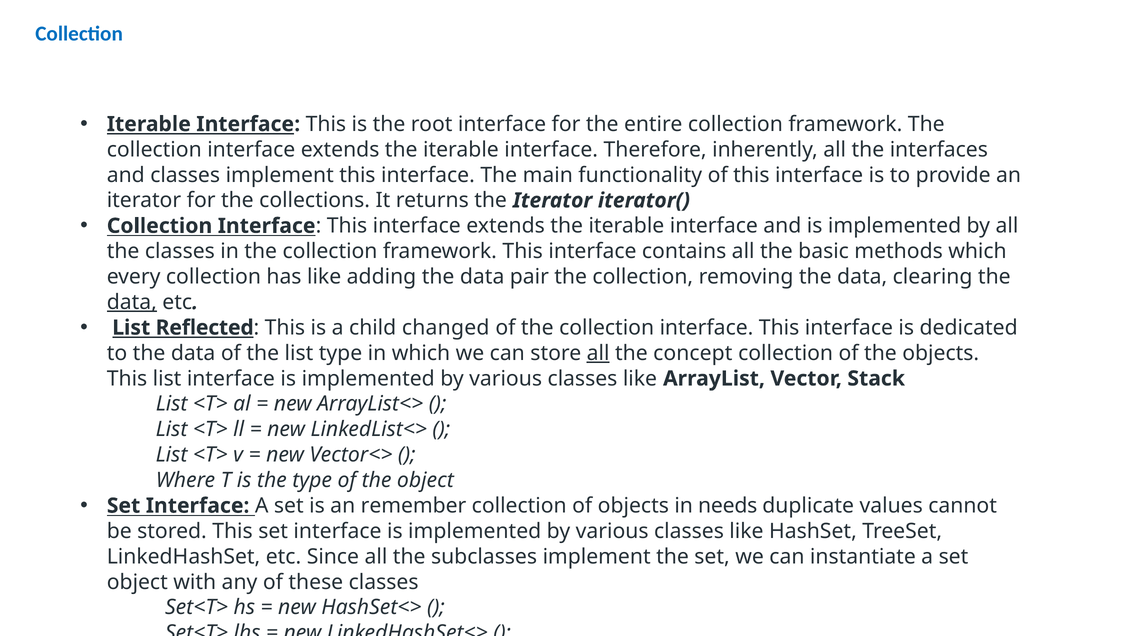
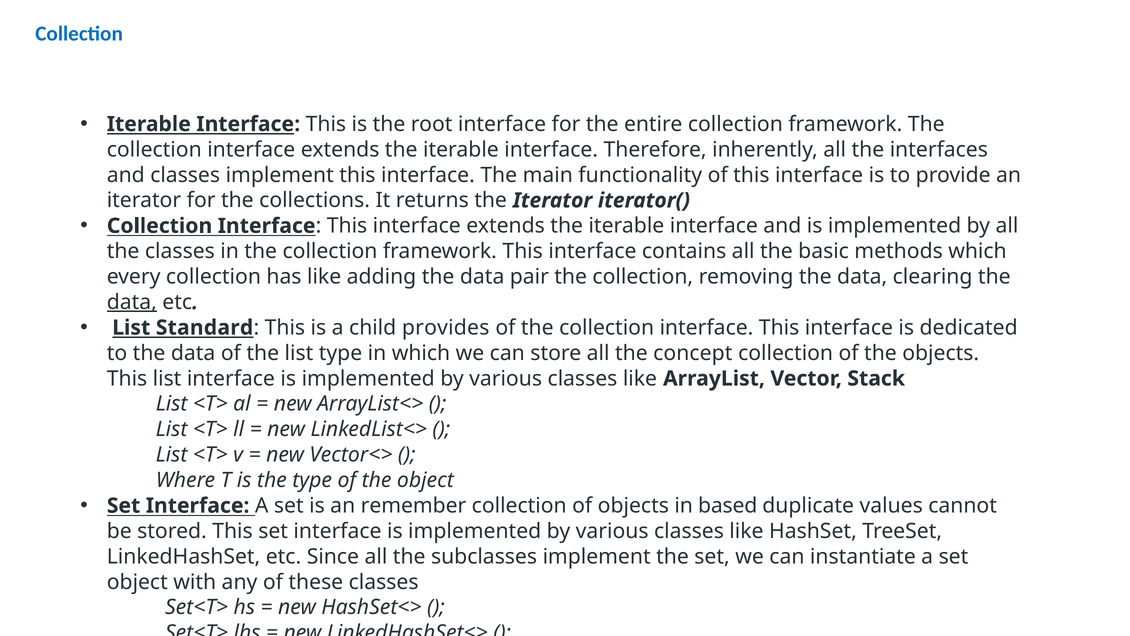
Reflected: Reflected -> Standard (205, 327)
changed: changed -> provides (446, 327)
all underline: present -> none (598, 353)
needs: needs -> based (728, 505)
